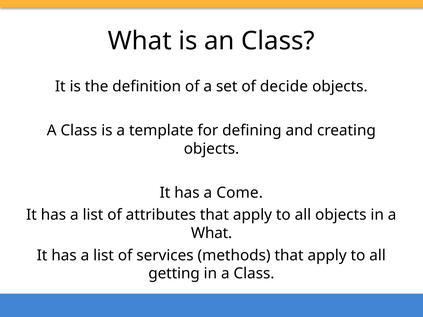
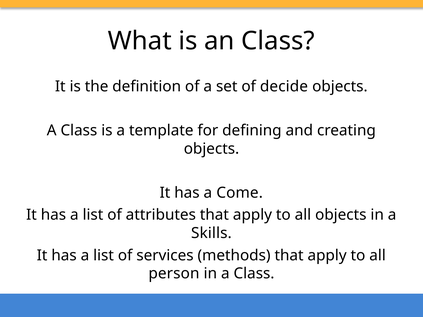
What: What -> Skills (211, 233)
getting: getting -> person (174, 274)
